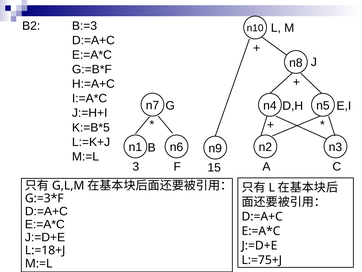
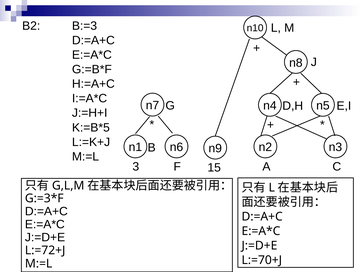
L:=18+J: L:=18+J -> L:=72+J (45, 250)
L:=75+J: L:=75+J -> L:=70+J (262, 260)
